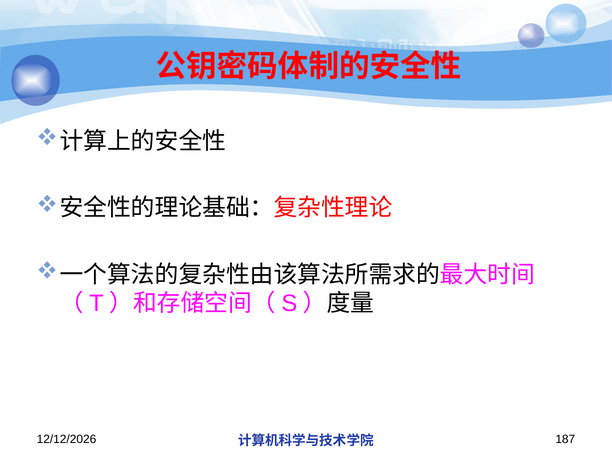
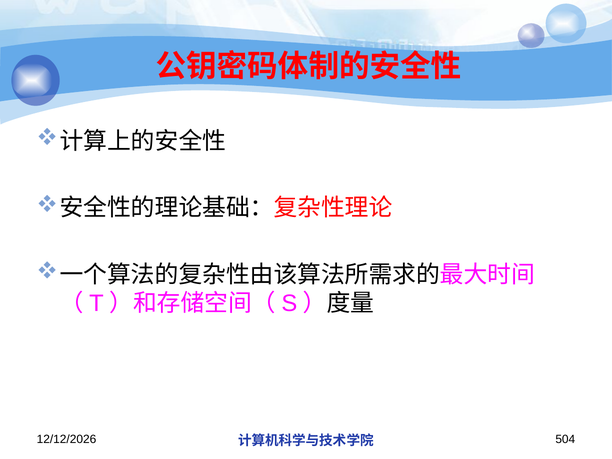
187: 187 -> 504 (565, 439)
